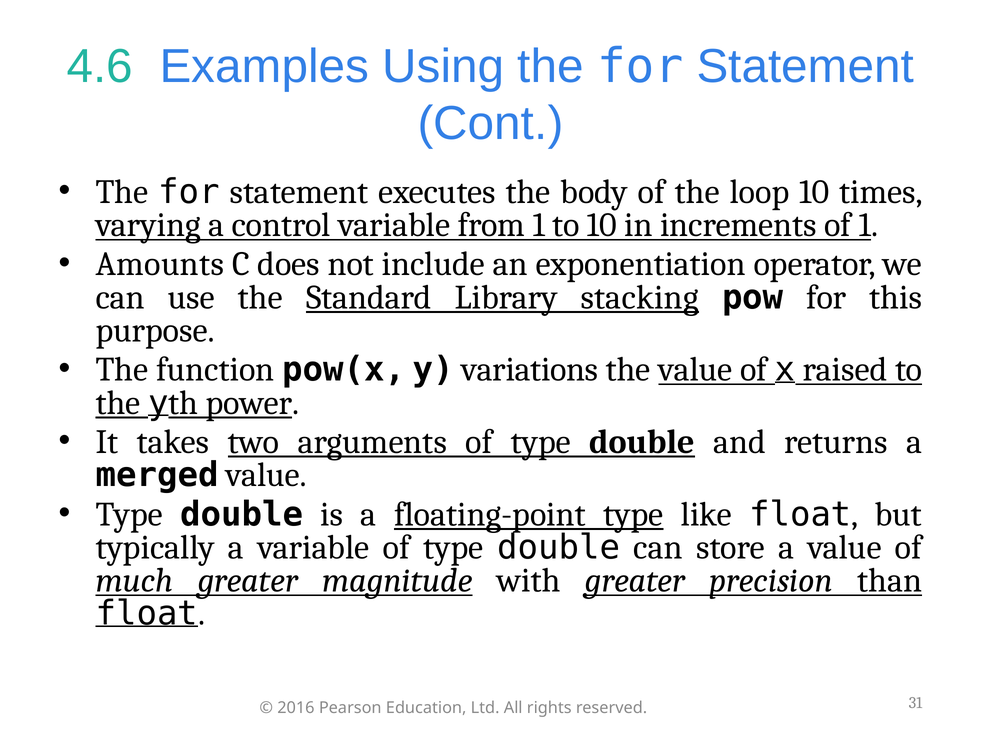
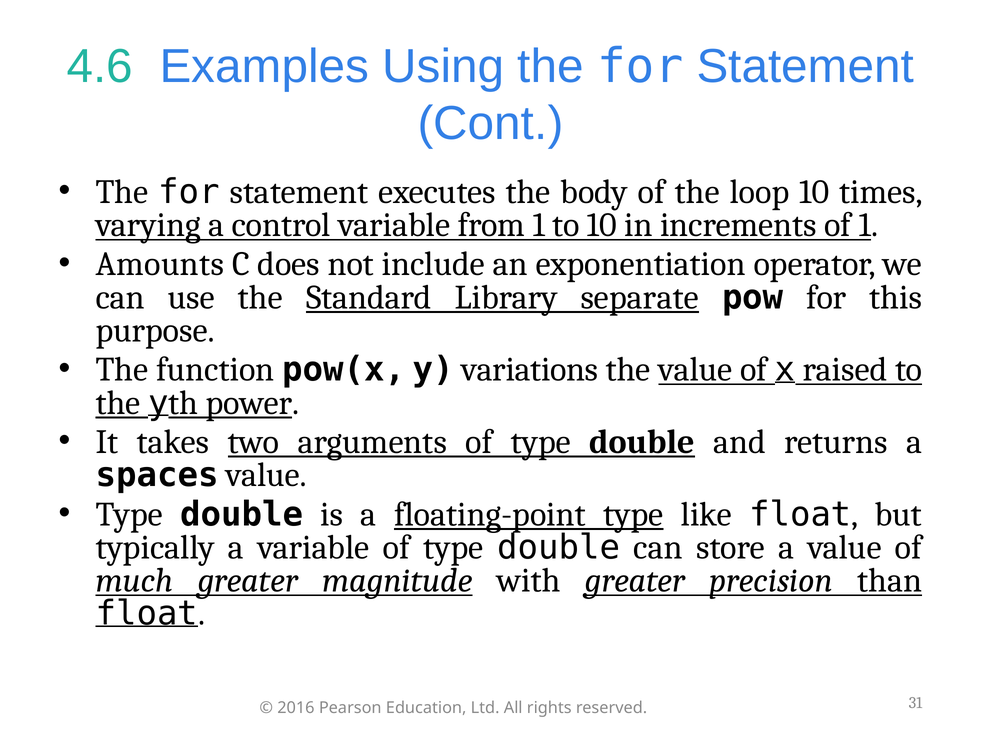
stacking: stacking -> separate (640, 297)
merged: merged -> spaces (157, 475)
